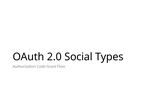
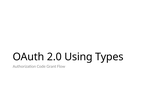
Social: Social -> Using (78, 56)
